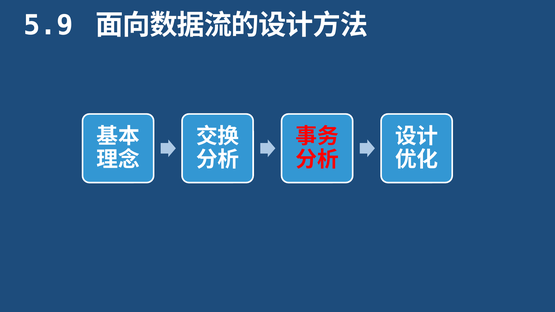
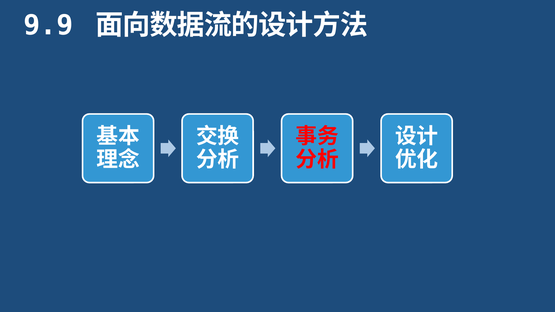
5.9: 5.9 -> 9.9 (48, 25)
